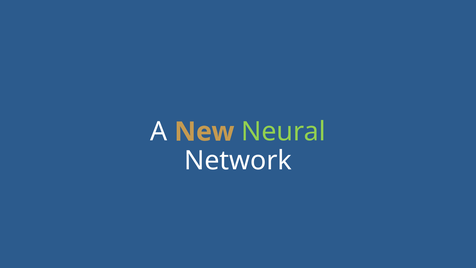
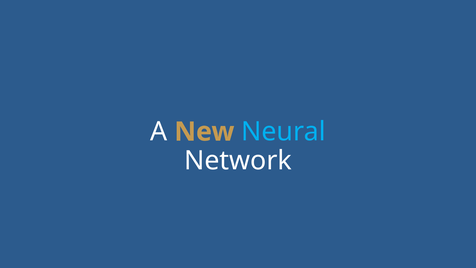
Neural colour: light green -> light blue (284, 132)
